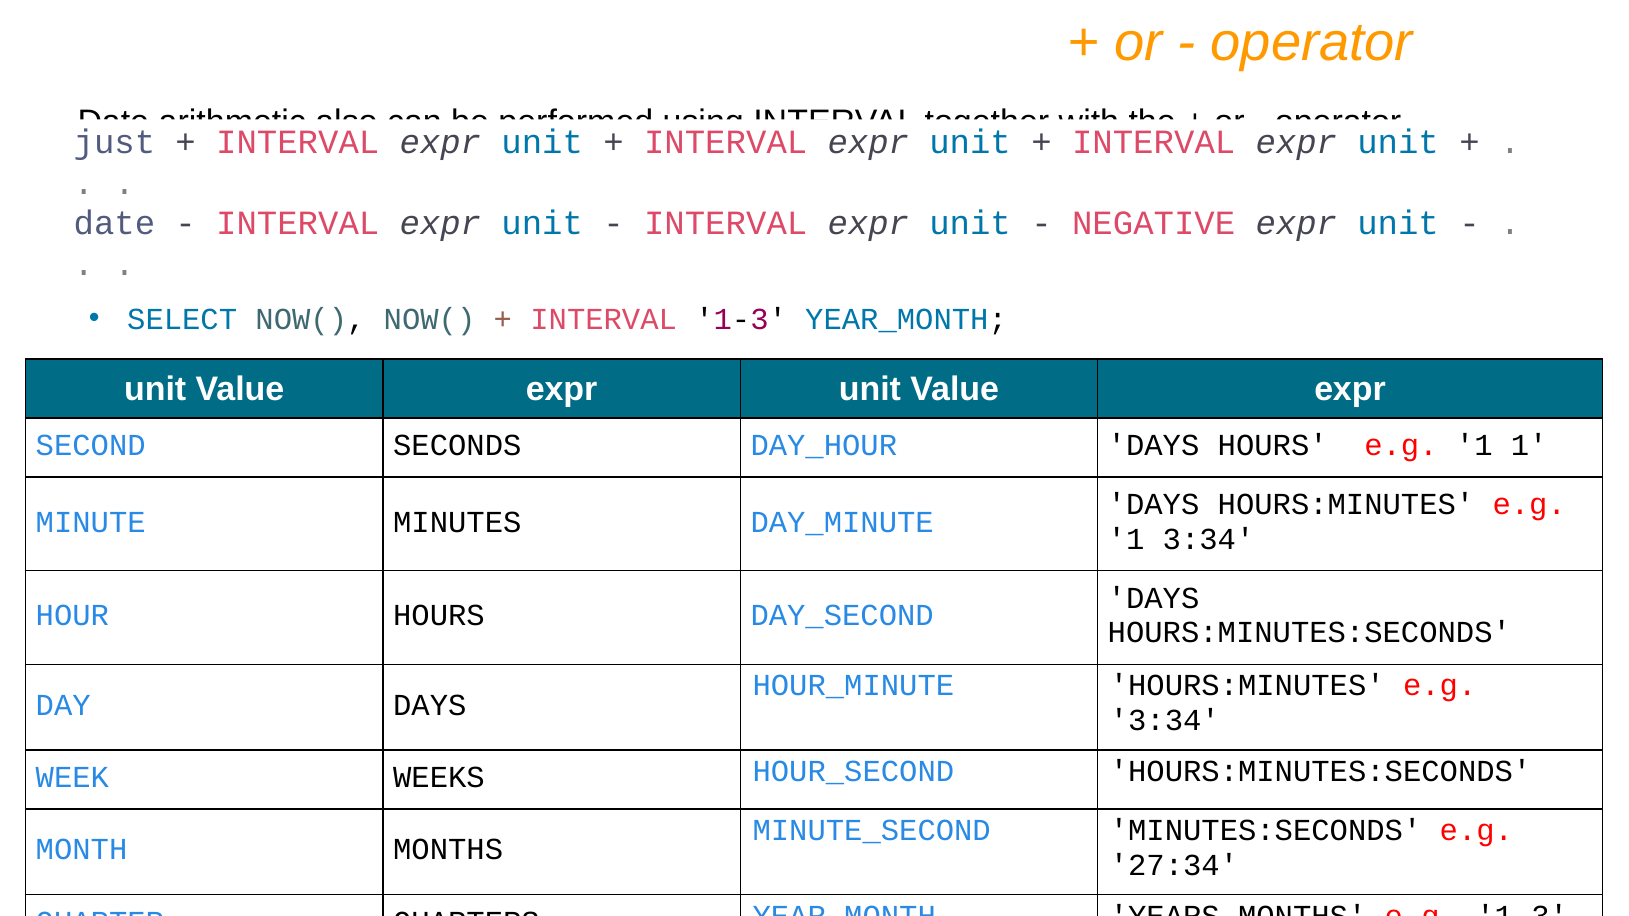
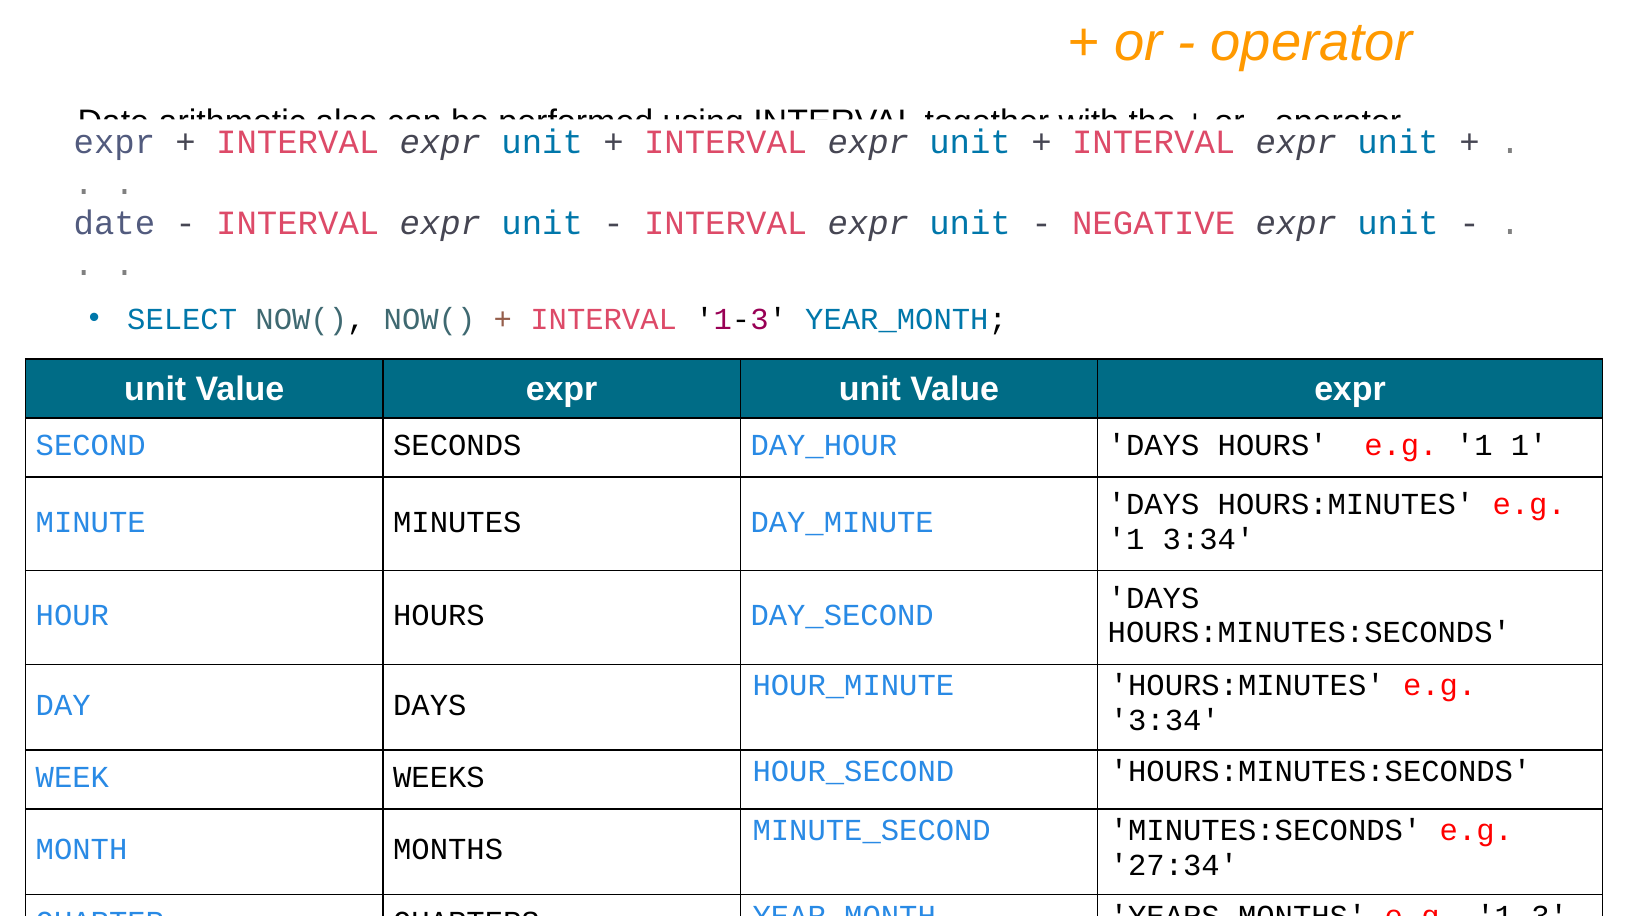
just: just -> expr (114, 142)
